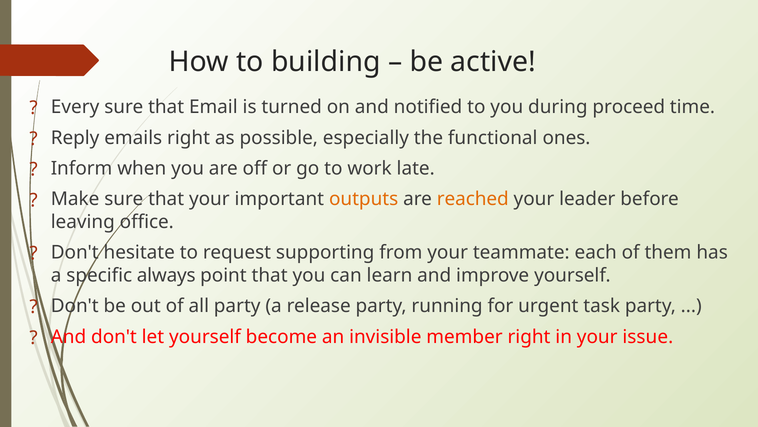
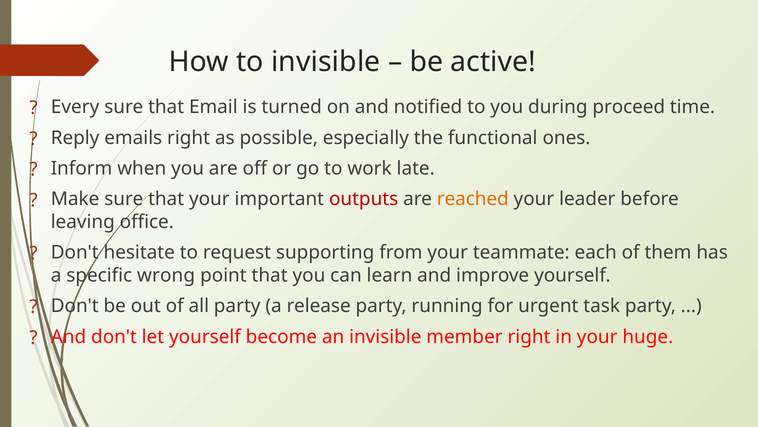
to building: building -> invisible (326, 62)
outputs colour: orange -> red (364, 199)
always: always -> wrong (166, 275)
issue: issue -> huge (648, 336)
